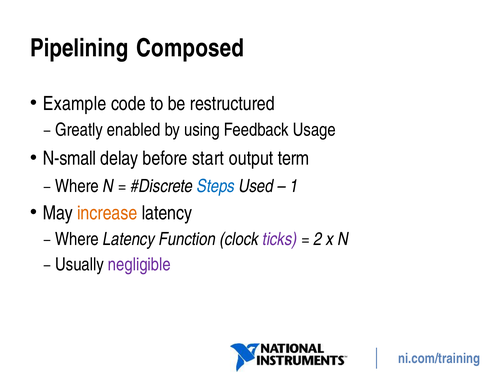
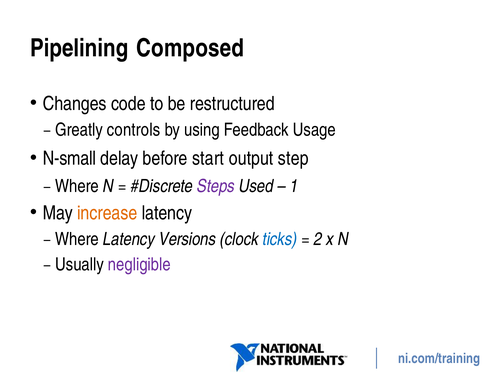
Example: Example -> Changes (75, 103)
enabled: enabled -> controls (134, 130)
term: term -> step (293, 158)
Steps colour: blue -> purple (216, 186)
Function: Function -> Versions (187, 239)
ticks colour: purple -> blue (280, 239)
